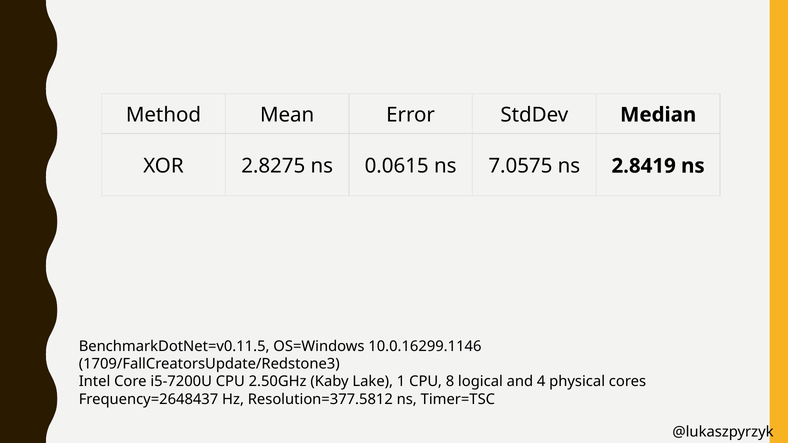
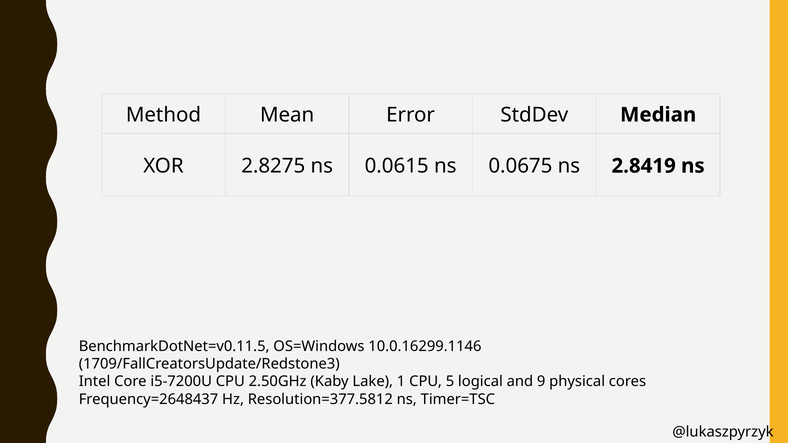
7.0575: 7.0575 -> 0.0675 (520, 166)
8: 8 -> 5 (450, 382)
4: 4 -> 9 (541, 382)
